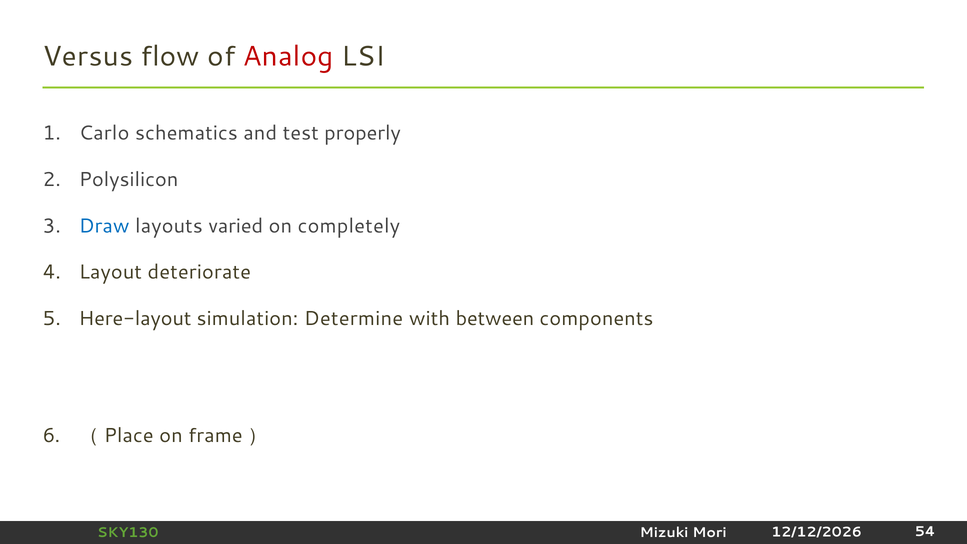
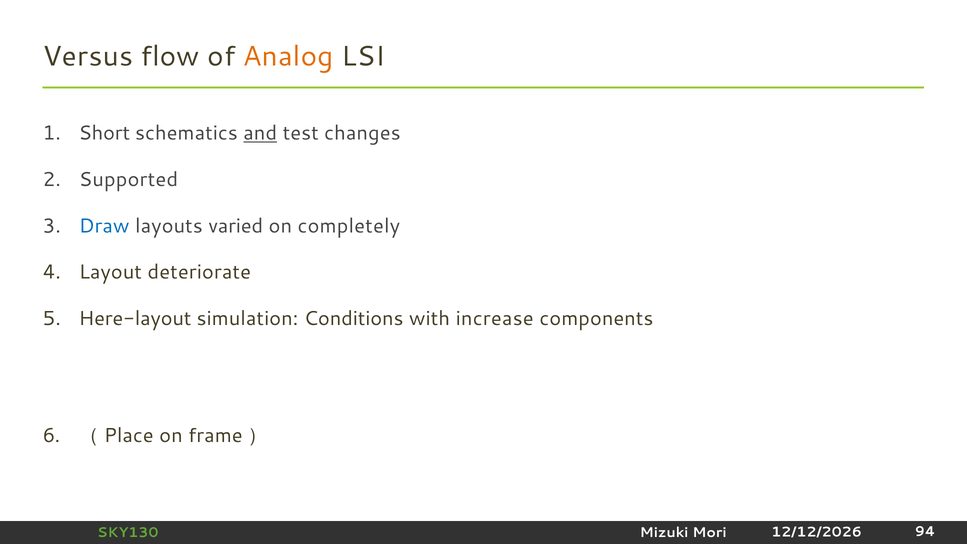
Analog colour: red -> orange (288, 57)
Carlo: Carlo -> Short (104, 133)
and underline: none -> present (260, 133)
properly: properly -> changes (362, 133)
Polysilicon: Polysilicon -> Supported (128, 180)
Determine: Determine -> Conditions (354, 319)
between: between -> increase (495, 319)
54: 54 -> 94 (925, 532)
